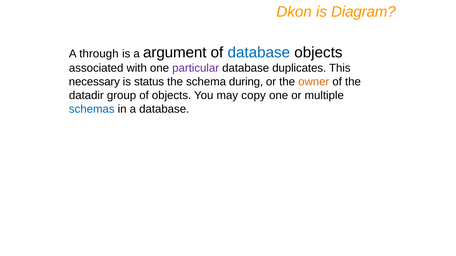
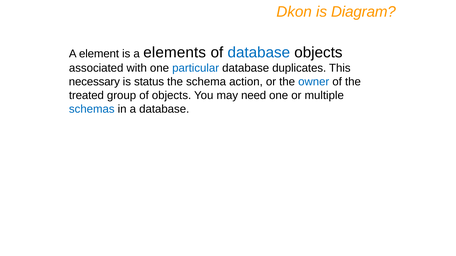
through: through -> element (99, 54)
argument: argument -> elements (175, 53)
particular colour: purple -> blue (196, 68)
during: during -> action (246, 82)
owner colour: orange -> blue (314, 82)
datadir: datadir -> treated (86, 96)
copy: copy -> need (254, 96)
